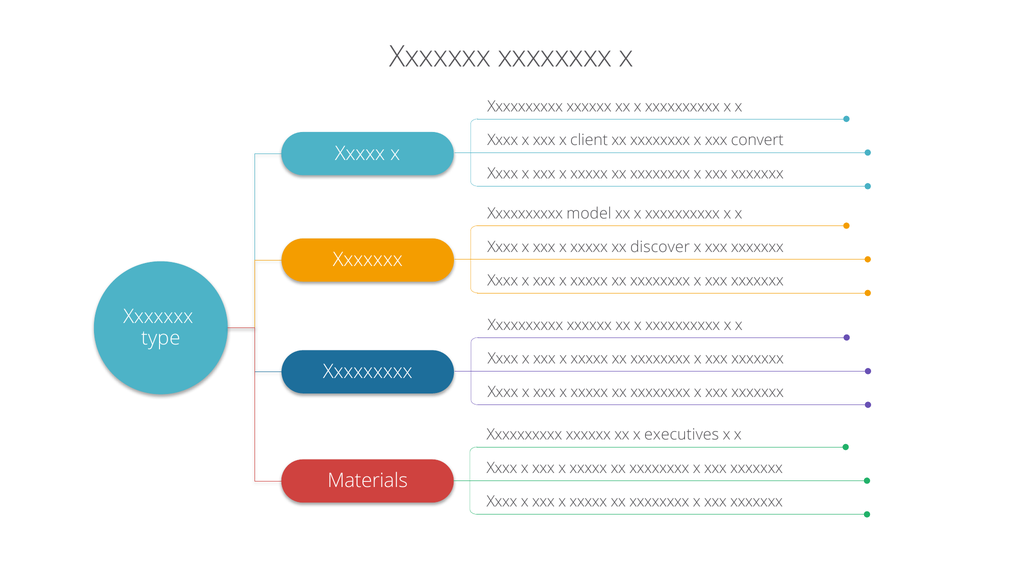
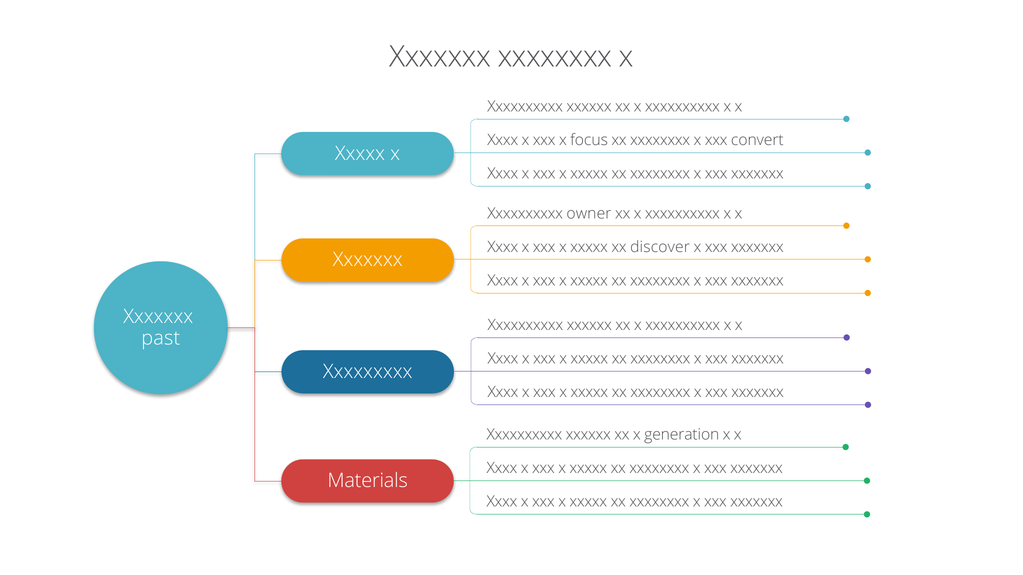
client: client -> focus (589, 140)
model: model -> owner (589, 214)
type: type -> past (161, 339)
executives: executives -> generation (682, 435)
